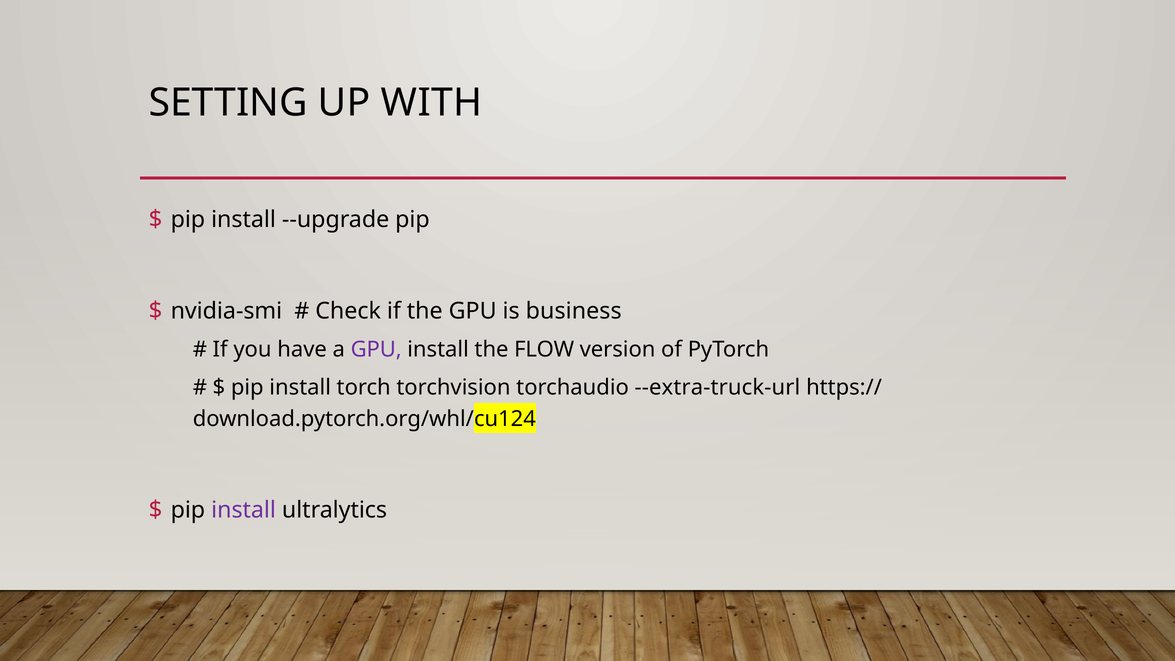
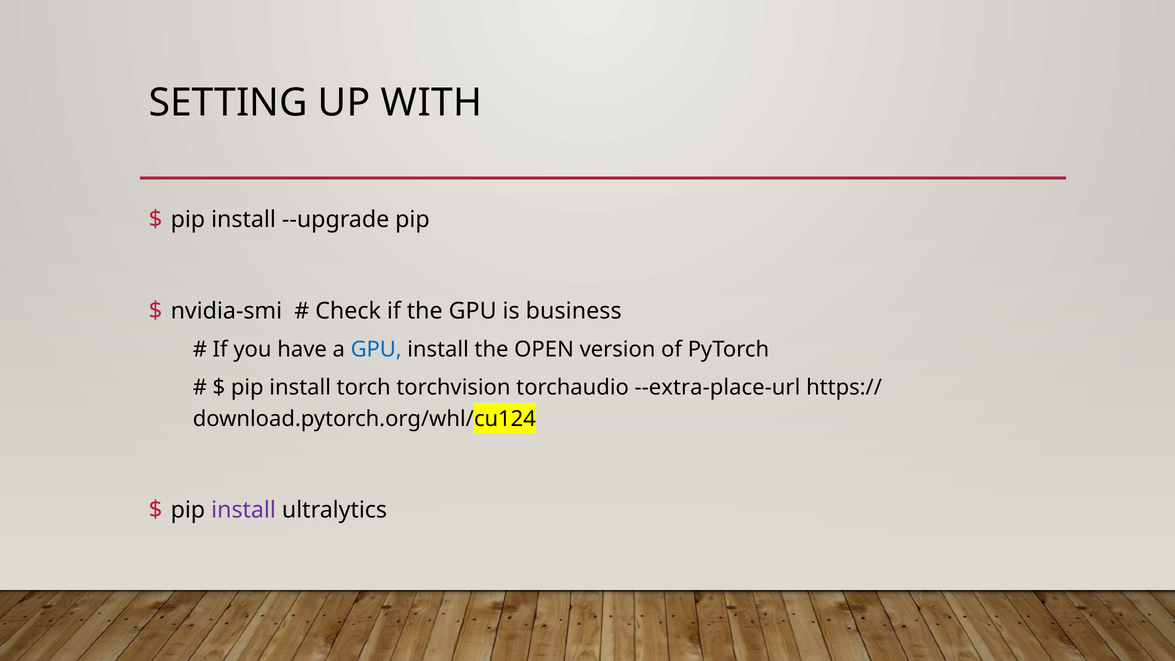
GPU colour: purple -> blue (376, 350)
FLOW: FLOW -> OPEN (544, 350)
--extra-truck-url: --extra-truck-url -> --extra-place-url (717, 387)
